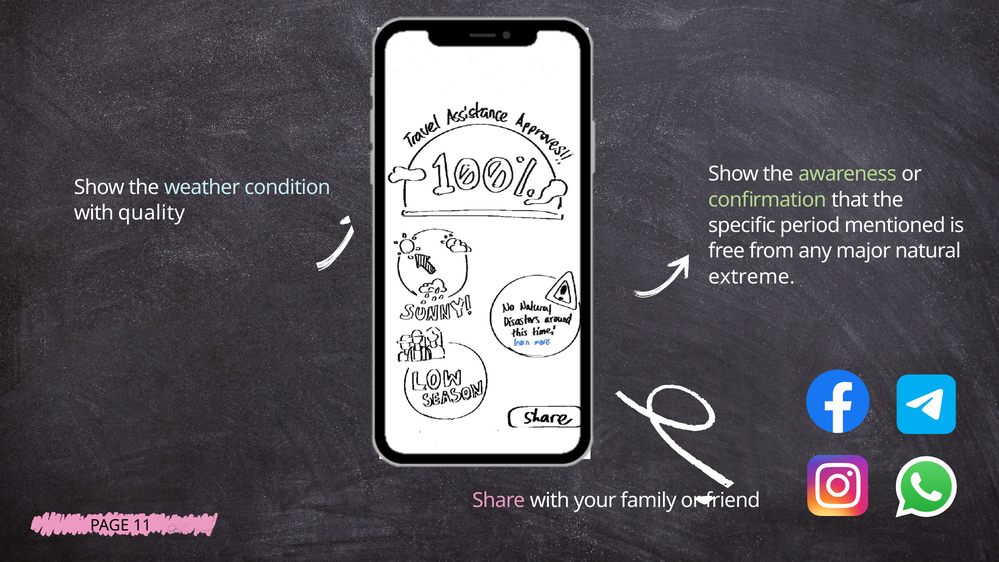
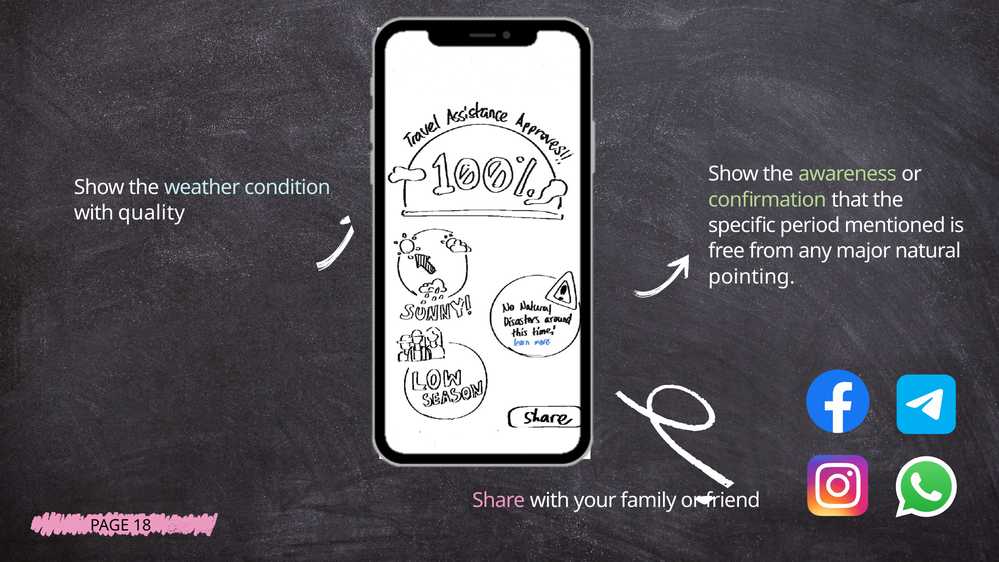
extreme: extreme -> pointing (752, 277)
11: 11 -> 18 (142, 525)
